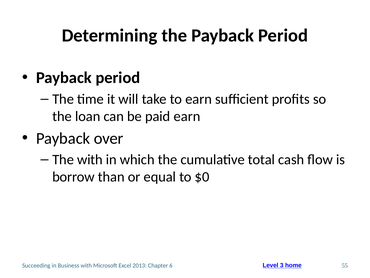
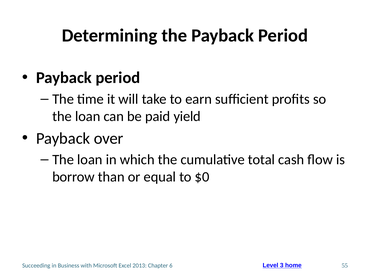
paid earn: earn -> yield (187, 116)
with: with -> loan (90, 159)
